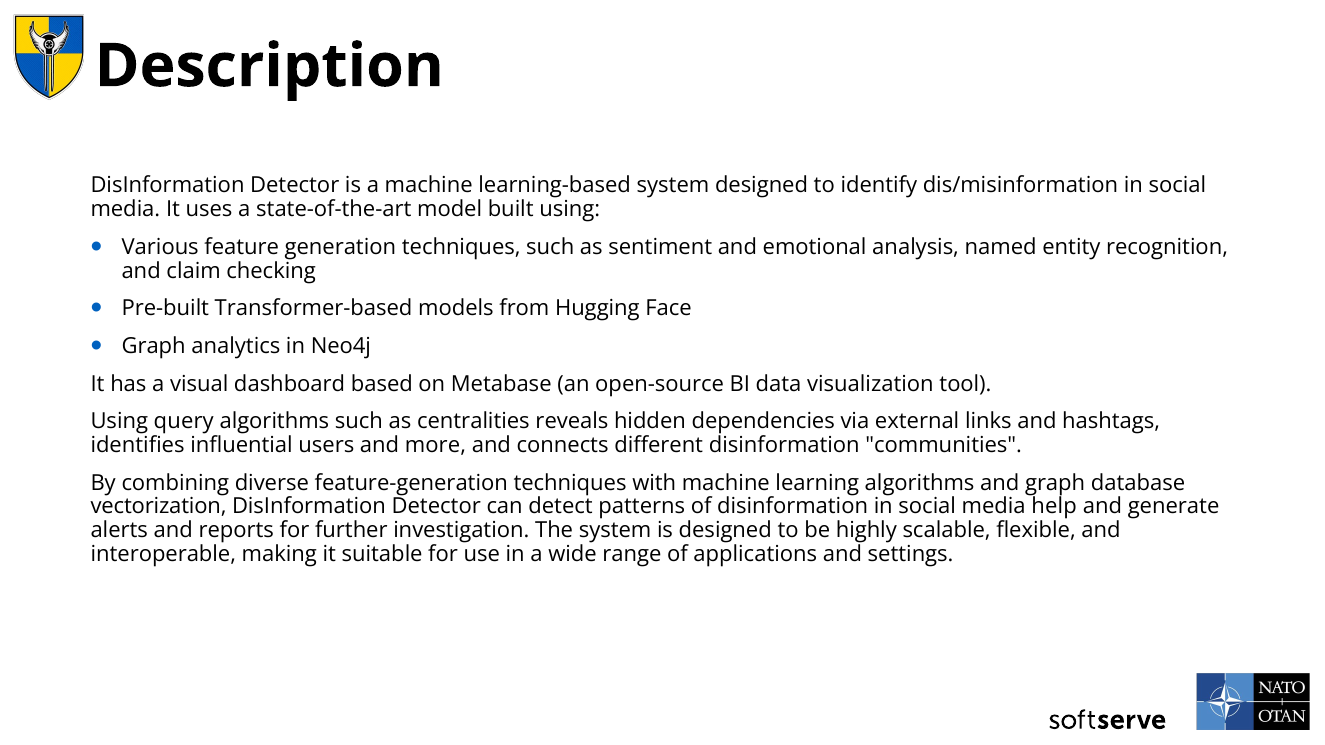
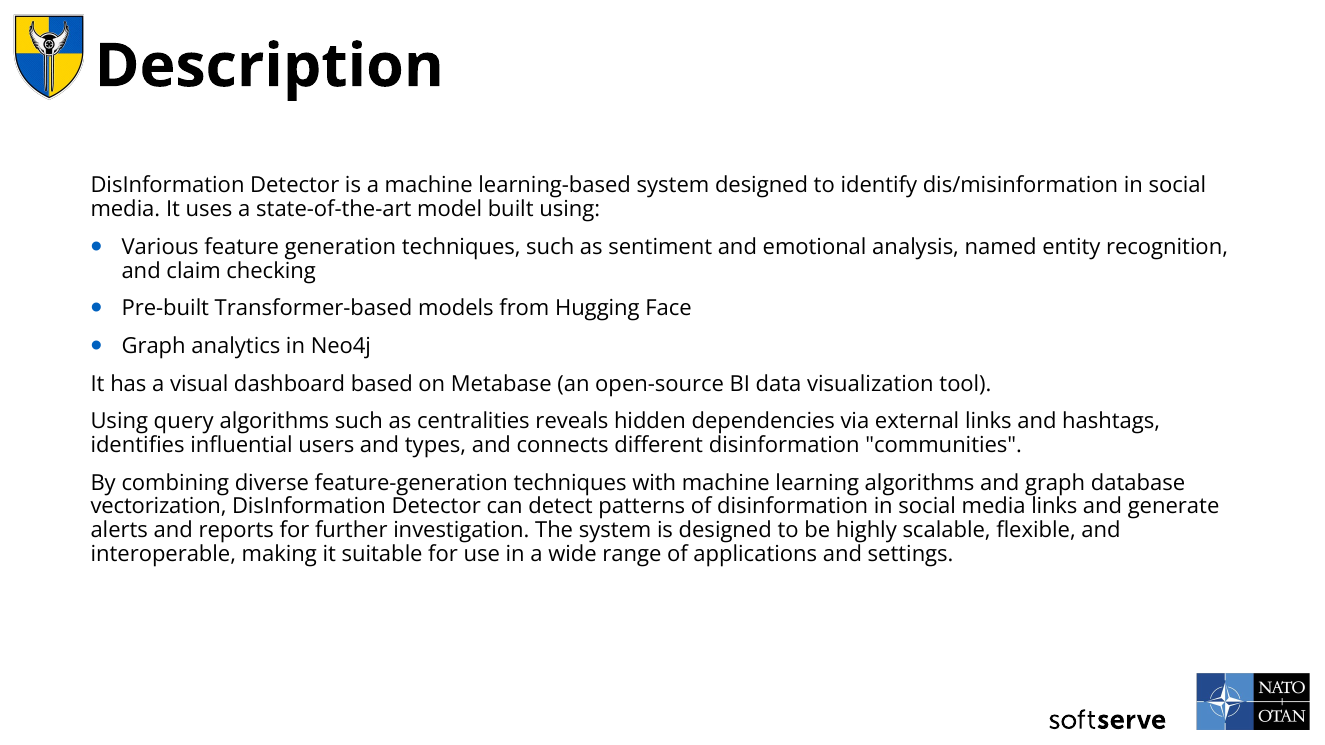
more: more -> types (435, 445)
media help: help -> links (1054, 507)
